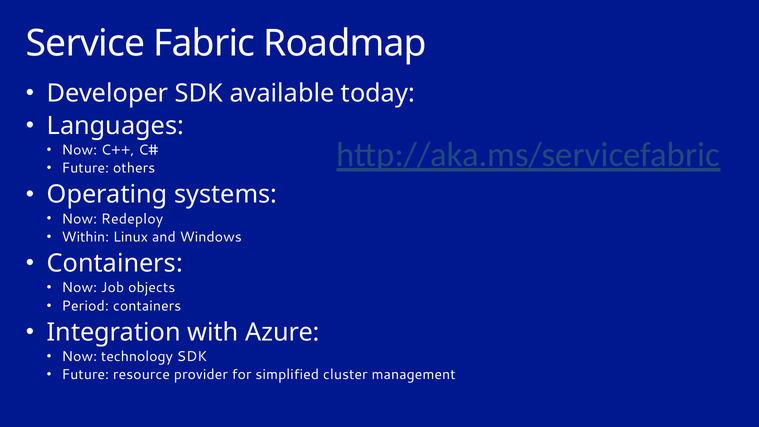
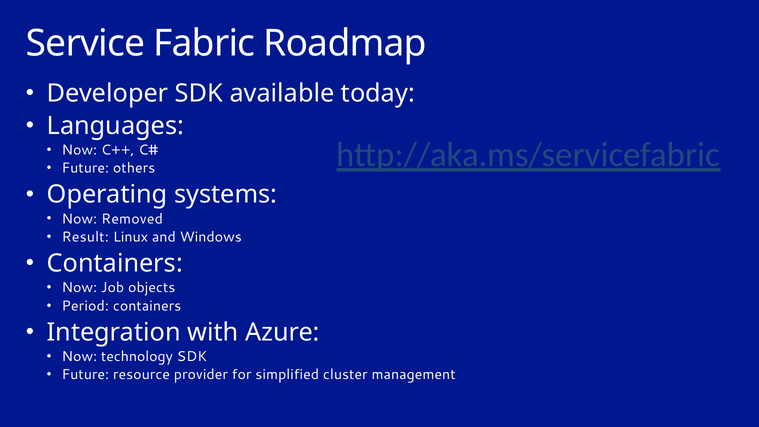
Redeploy: Redeploy -> Removed (132, 219)
Within: Within -> Result (85, 237)
